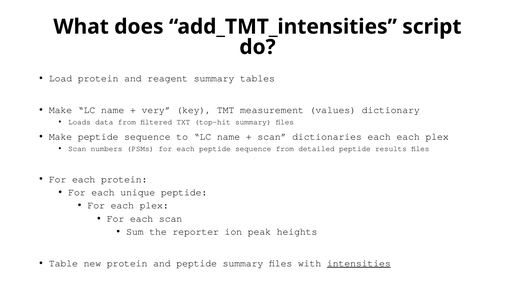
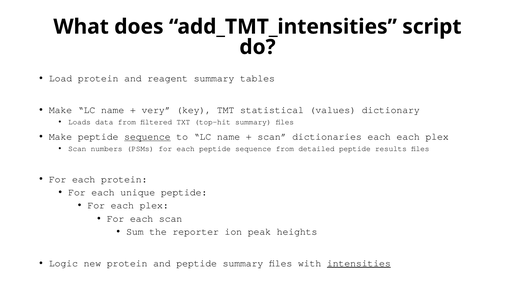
measurement: measurement -> statistical (272, 110)
sequence underline: none -> present (147, 137)
Table: Table -> Logic (63, 263)
